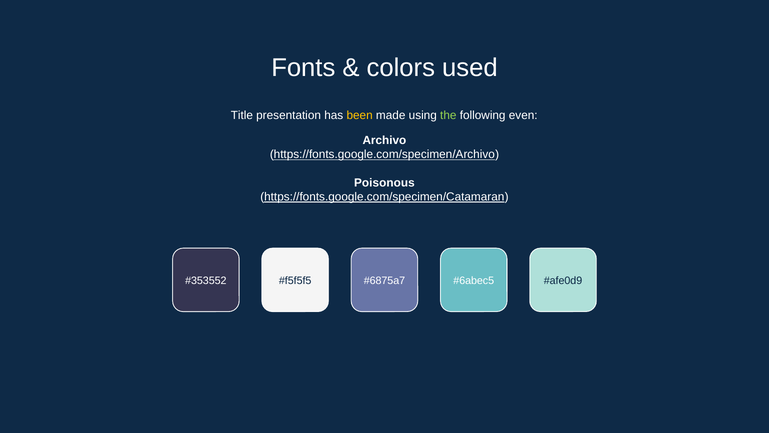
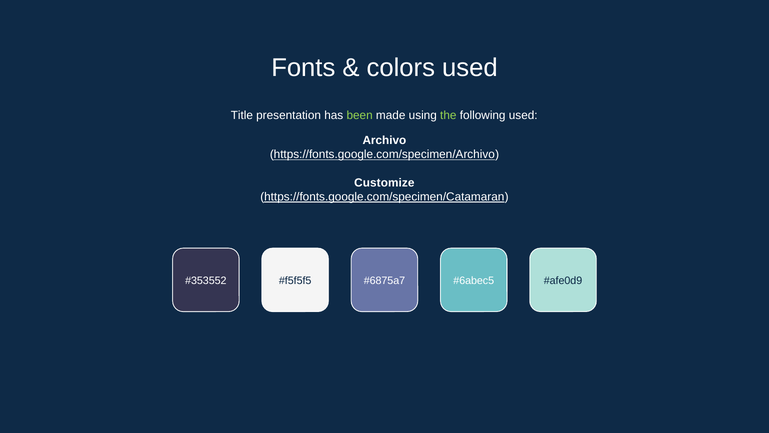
been colour: yellow -> light green (360, 115)
following even: even -> used (523, 115)
Poisonous: Poisonous -> Customize (384, 183)
